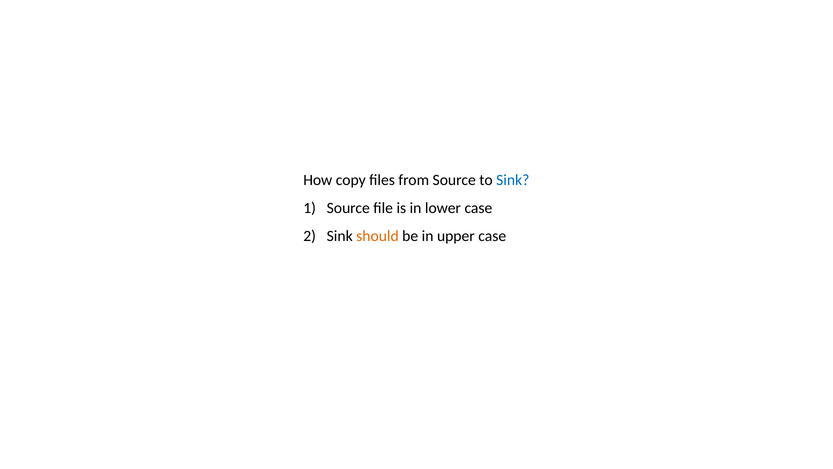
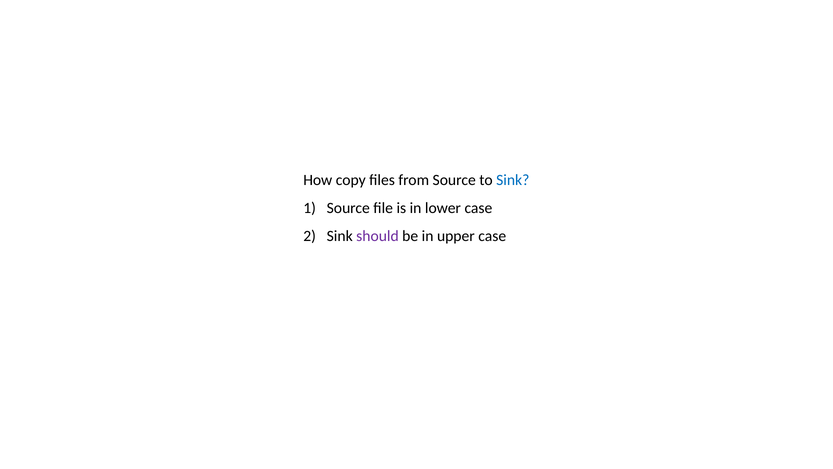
should colour: orange -> purple (377, 236)
